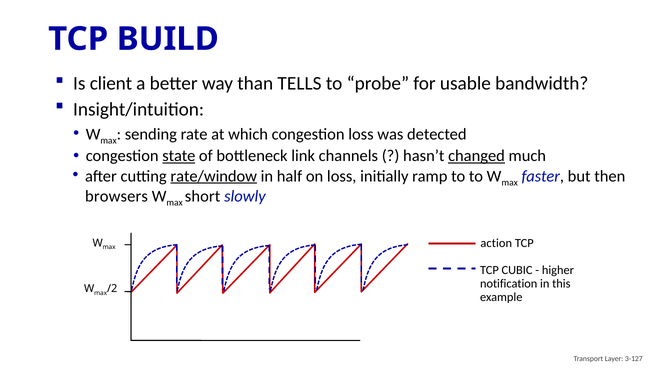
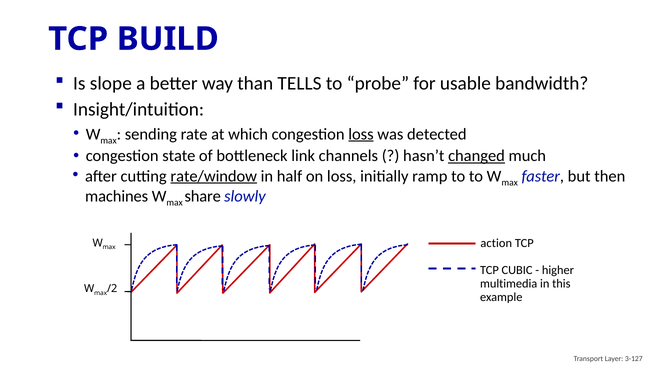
client: client -> slope (111, 84)
loss underline: none -> present (361, 134)
state underline: present -> none (179, 156)
browsers: browsers -> machines (117, 196)
short: short -> share (203, 196)
notification: notification -> multimedia (509, 284)
